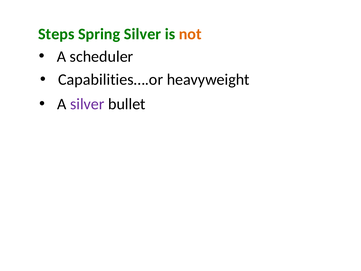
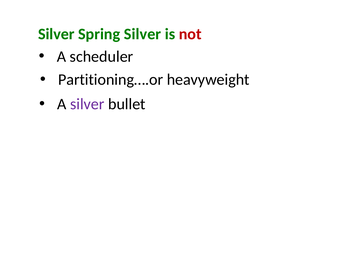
Steps: Steps -> Silver (56, 34)
not colour: orange -> red (190, 34)
Capabilities….or: Capabilities….or -> Partitioning….or (111, 79)
